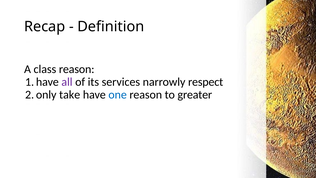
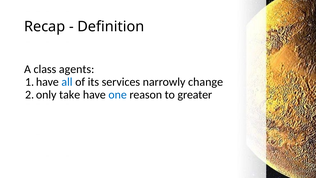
class reason: reason -> agents (77, 69)
all colour: purple -> blue (67, 82)
respect: respect -> change (206, 82)
